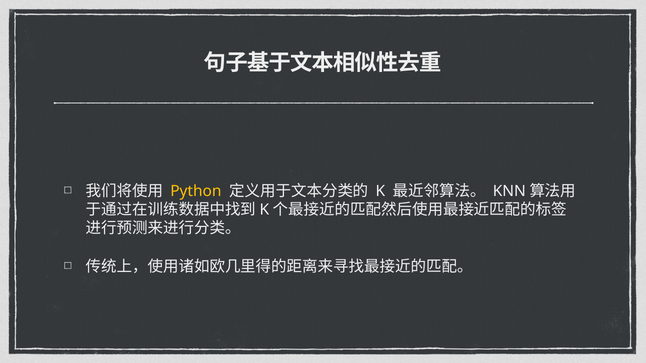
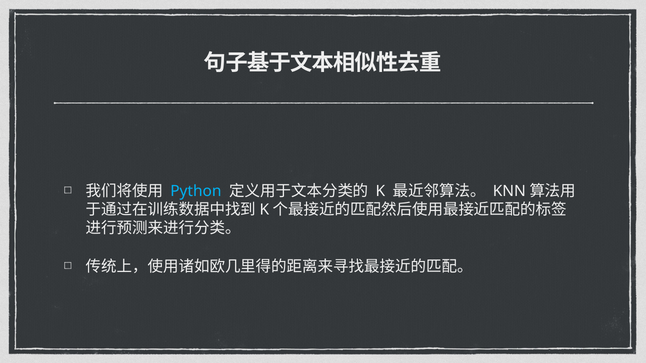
Python colour: yellow -> light blue (196, 191)
